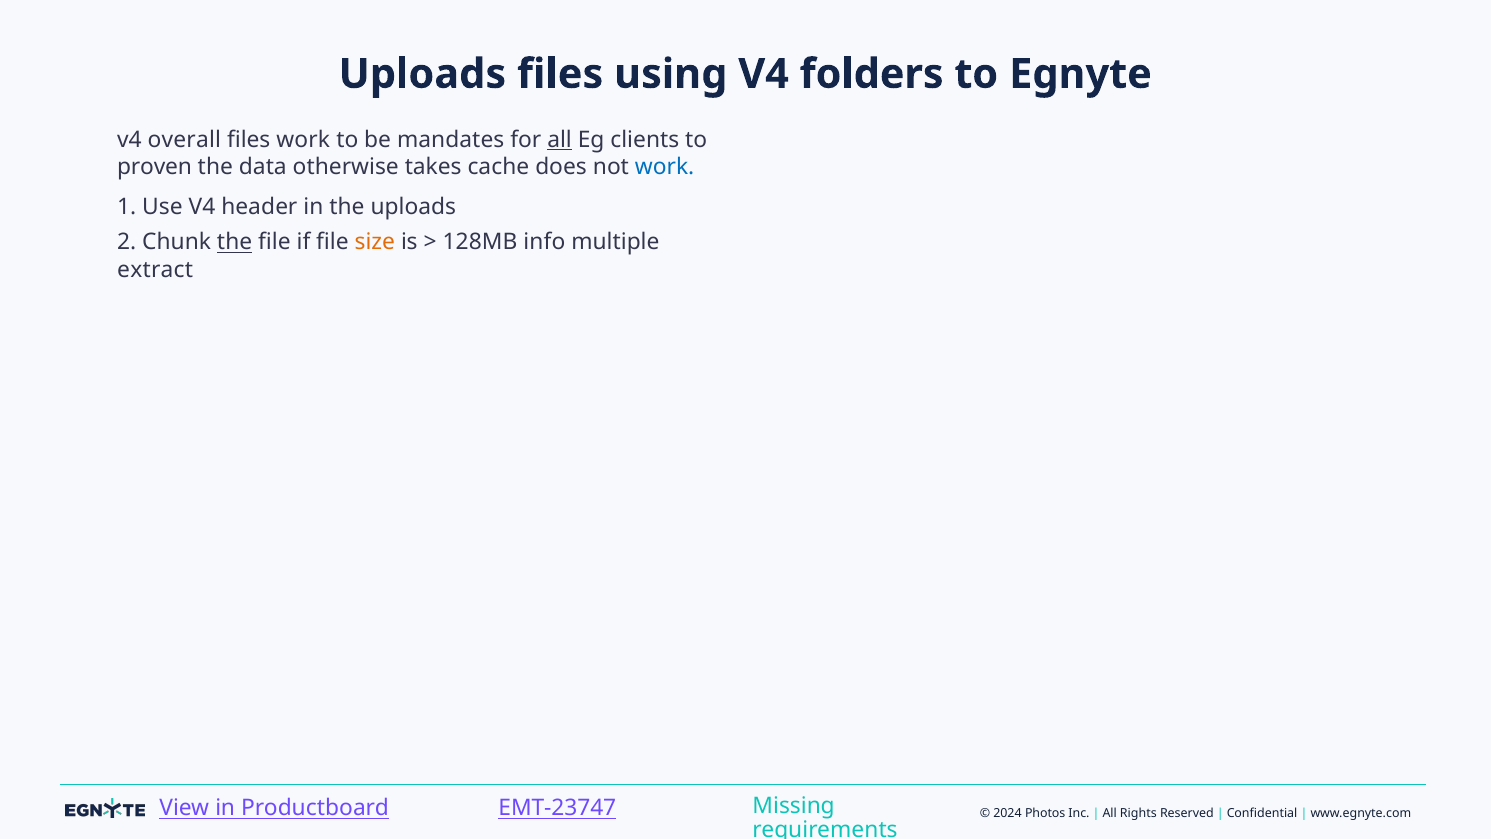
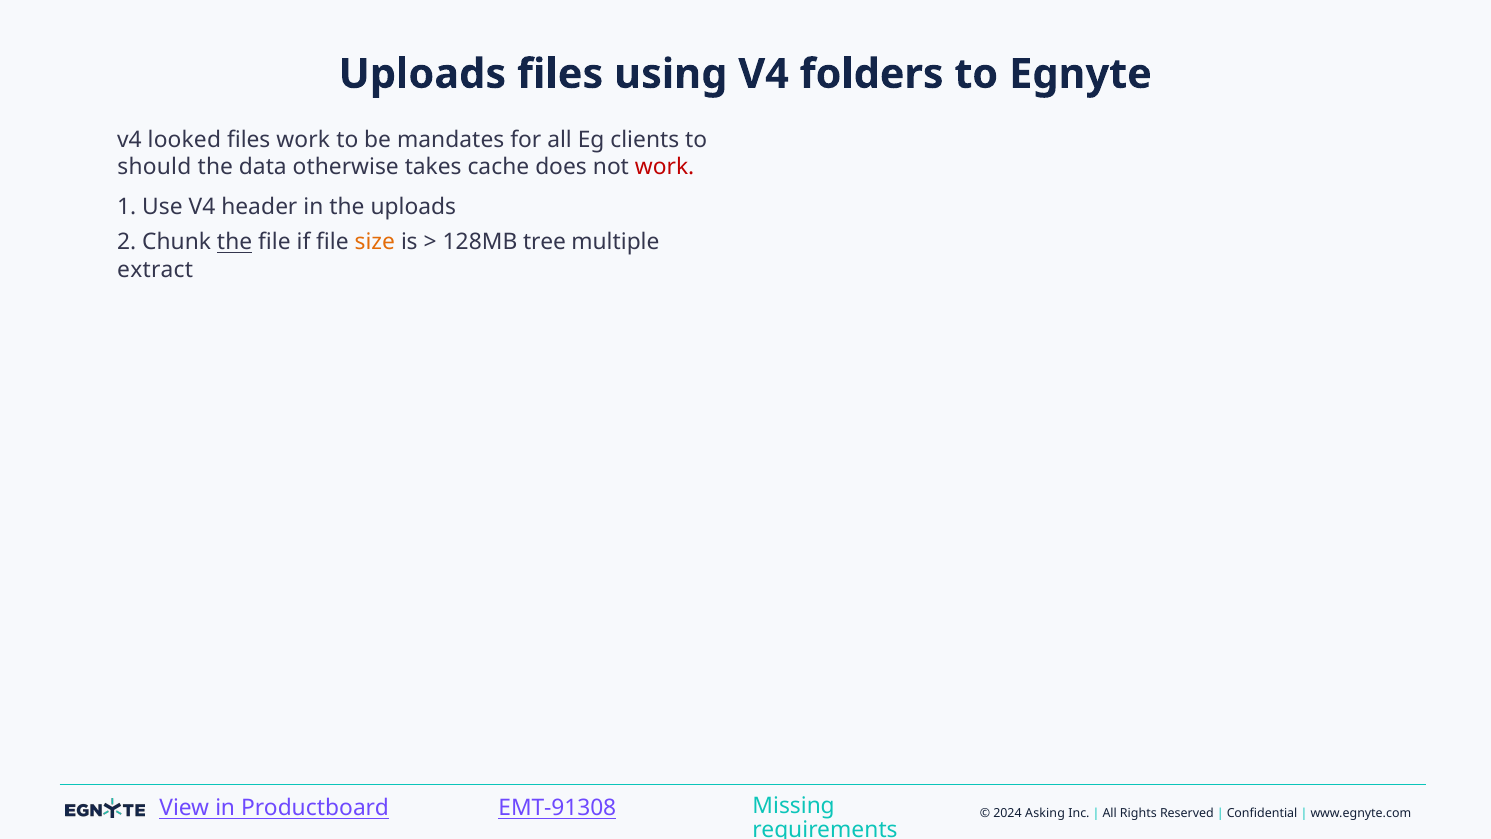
overall: overall -> looked (184, 140)
all underline: present -> none (560, 140)
proven: proven -> should (154, 167)
work colour: blue -> red (665, 167)
info: info -> tree (545, 242)
EMT-23747: EMT-23747 -> EMT-91308 (557, 808)
Photos: Photos -> Asking (1045, 813)
